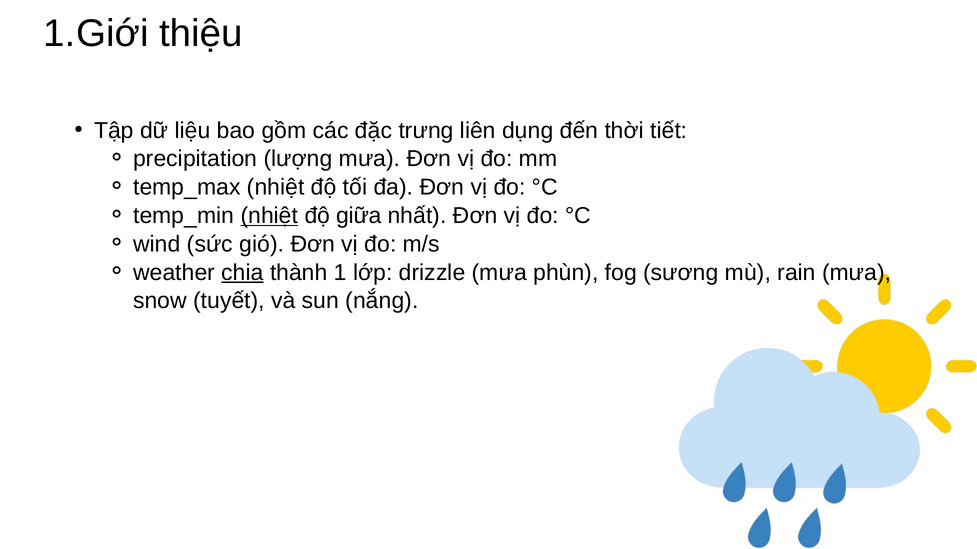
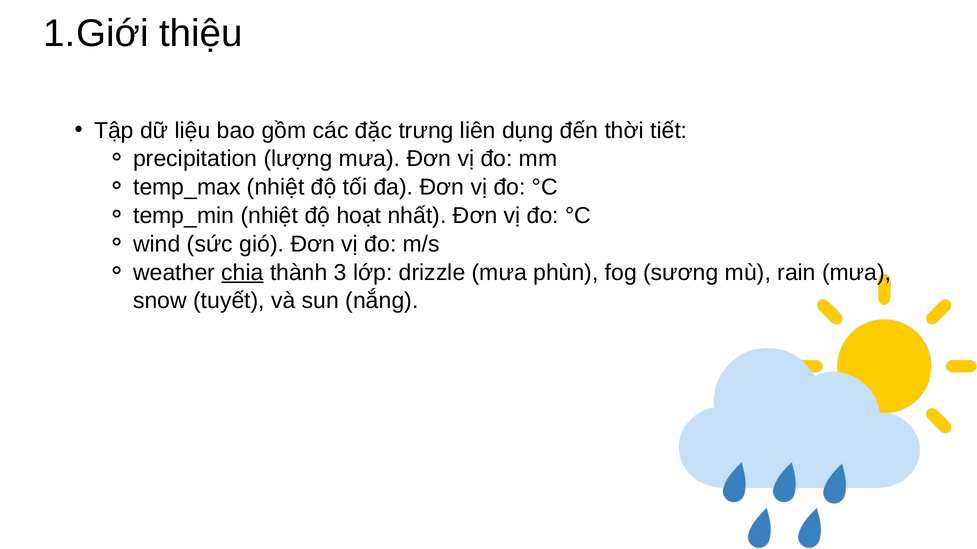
nhiệt underline: present -> none (269, 216)
giữa: giữa -> hoạt (359, 216)
1: 1 -> 3 (340, 273)
